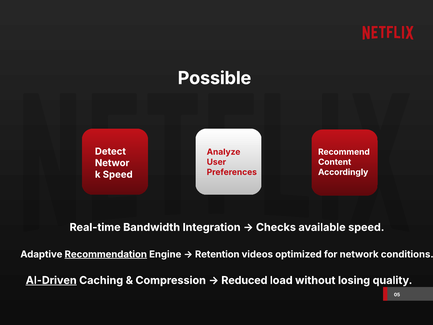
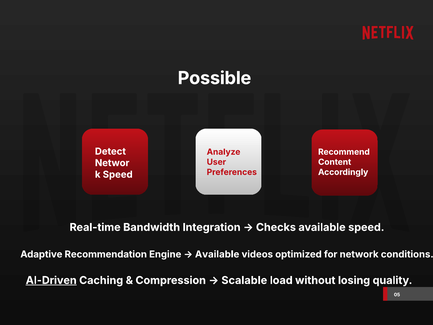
Recommendation underline: present -> none (106, 254)
Retention: Retention -> Available (217, 254)
Reduced: Reduced -> Scalable (244, 280)
